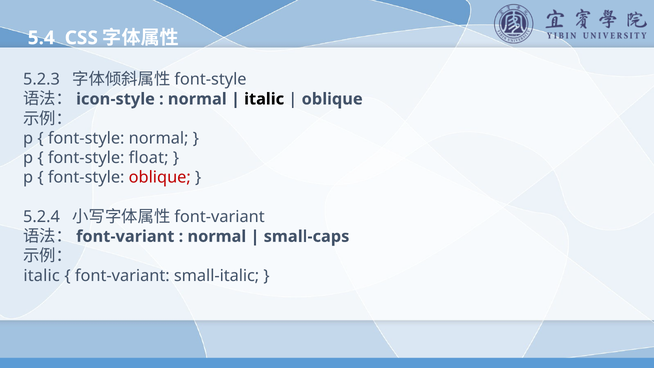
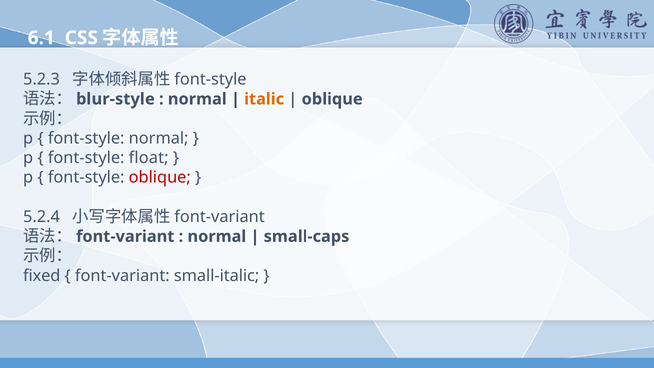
5.4: 5.4 -> 6.1 (41, 38)
icon-style: icon-style -> blur-style (115, 99)
italic colour: black -> orange (264, 99)
italic: italic -> fixed (42, 276)
